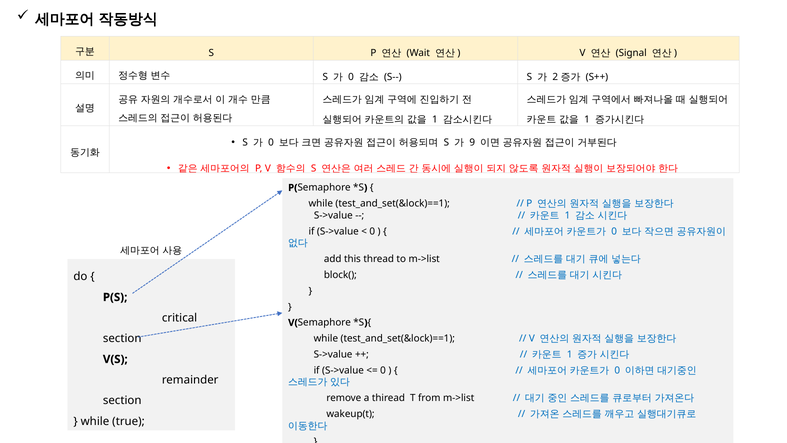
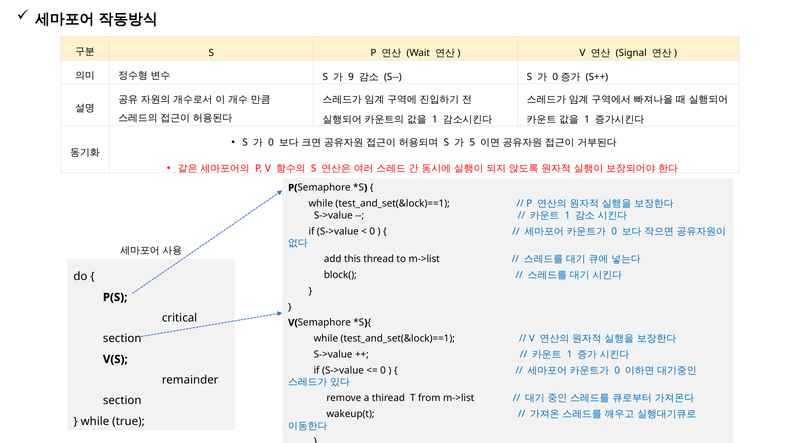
0: 0 -> 9 (351, 77)
2: 2 -> 0 (555, 77)
9: 9 -> 5 (472, 143)
